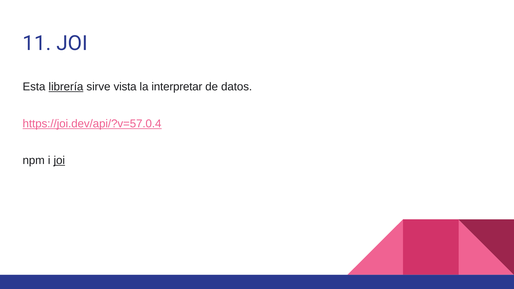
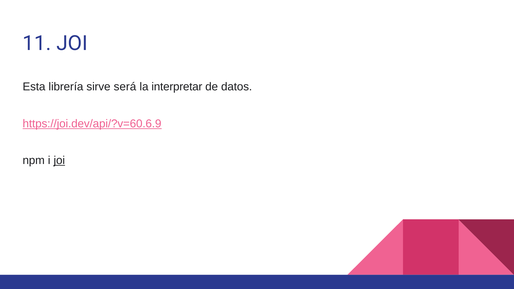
librería underline: present -> none (66, 87)
vista: vista -> será (125, 87)
https://joi.dev/api/?v=57.0.4: https://joi.dev/api/?v=57.0.4 -> https://joi.dev/api/?v=60.6.9 (92, 124)
